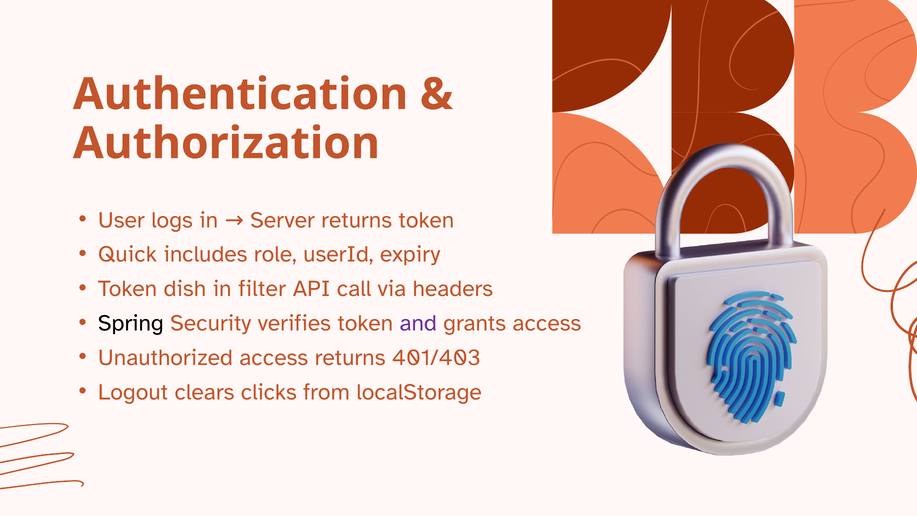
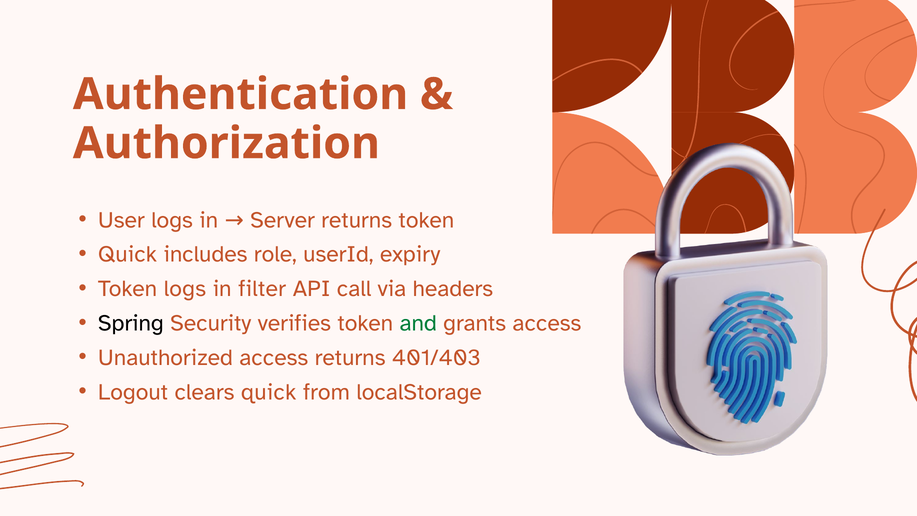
Token dish: dish -> logs (185, 289)
and colour: purple -> green (418, 323)
clears clicks: clicks -> quick (269, 392)
